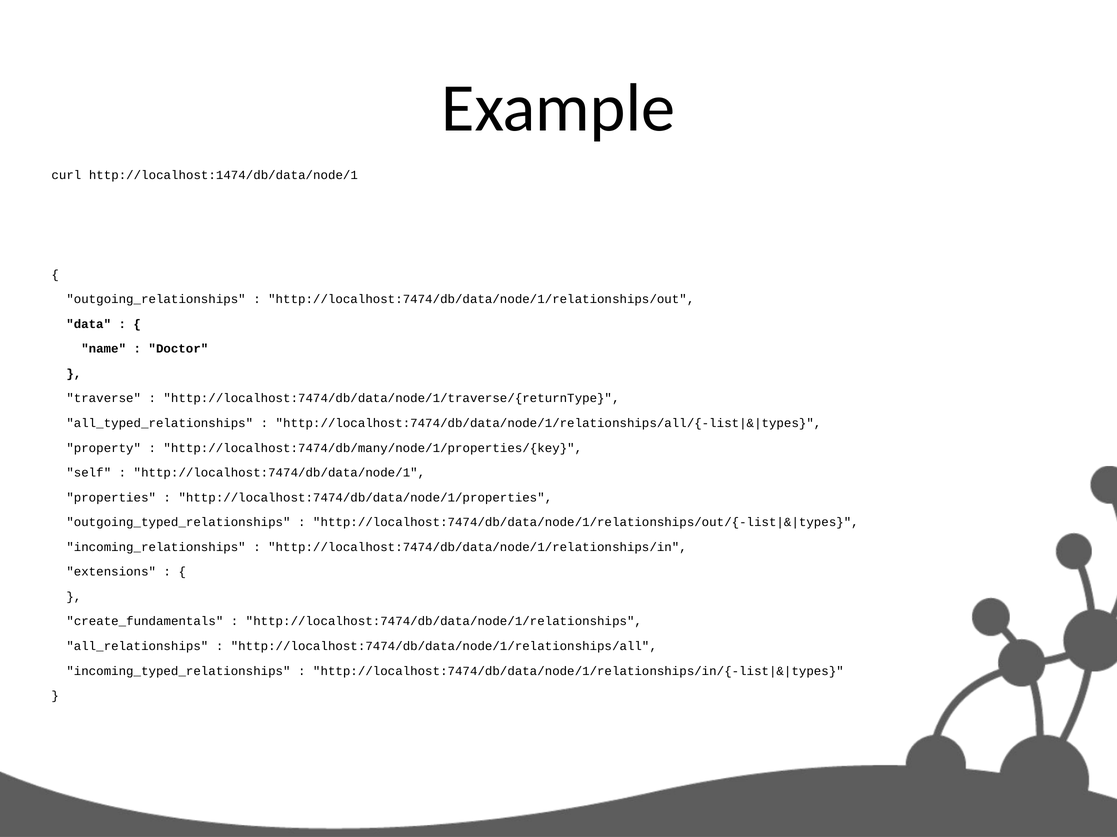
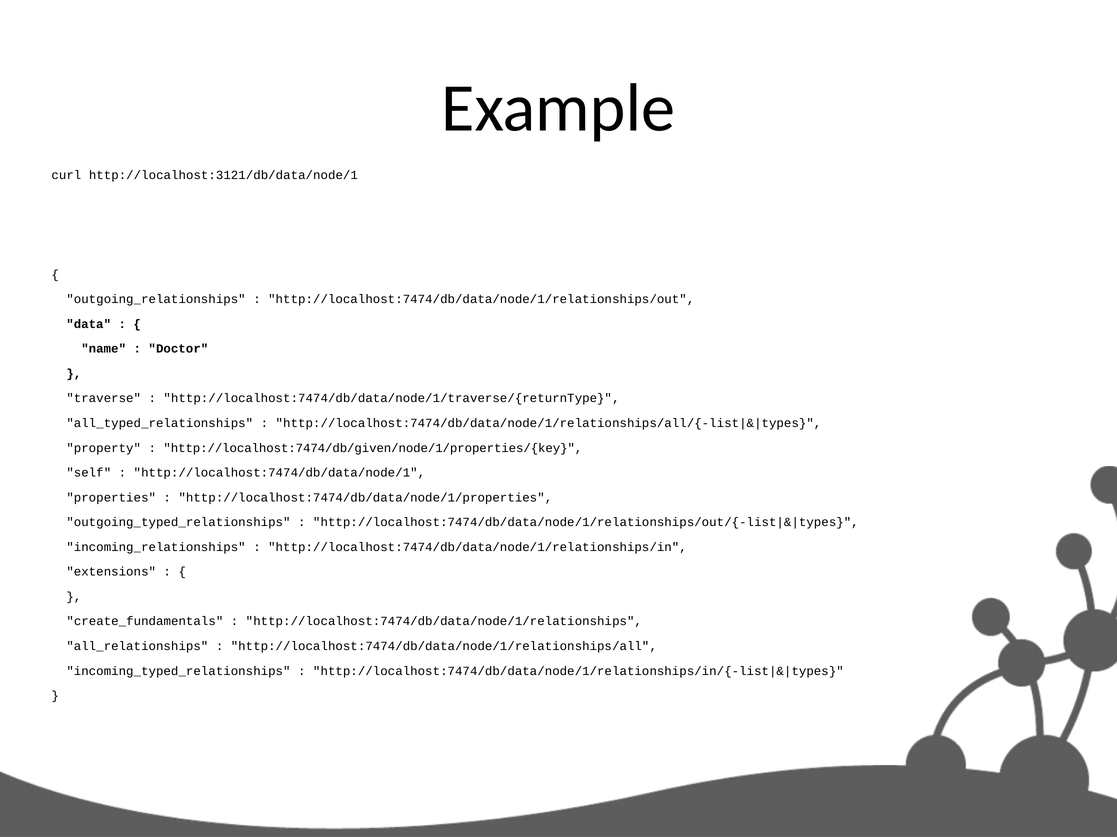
http://localhost:1474/db/data/node/1: http://localhost:1474/db/data/node/1 -> http://localhost:3121/db/data/node/1 (223, 176)
http://localhost:7474/db/many/node/1/properties/{key: http://localhost:7474/db/many/node/1/properties/{key -> http://localhost:7474/db/given/node/1/properties/{key (373, 448)
